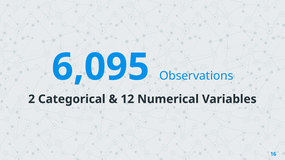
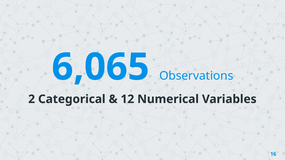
6,095: 6,095 -> 6,065 (100, 67)
